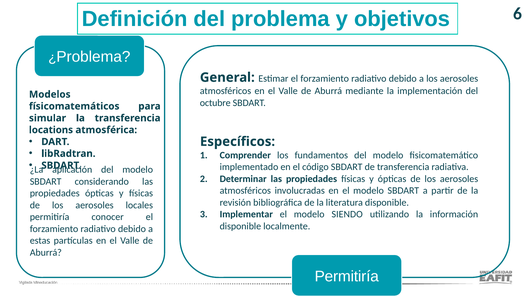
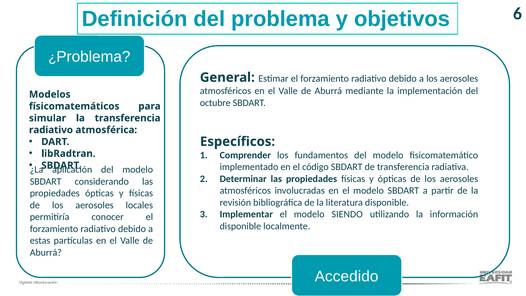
locations: locations -> radiativo (51, 130)
Permitiría: Permitiría -> Accedido (347, 276)
